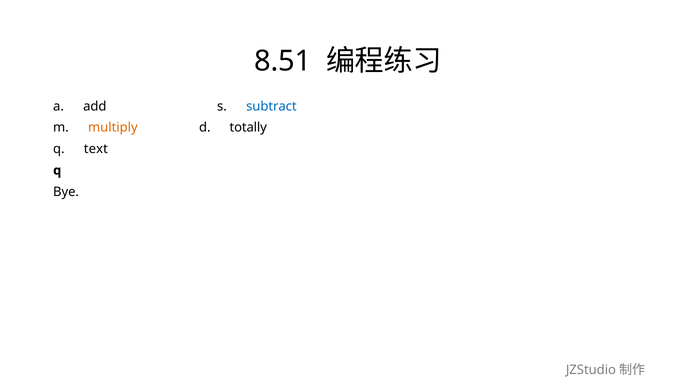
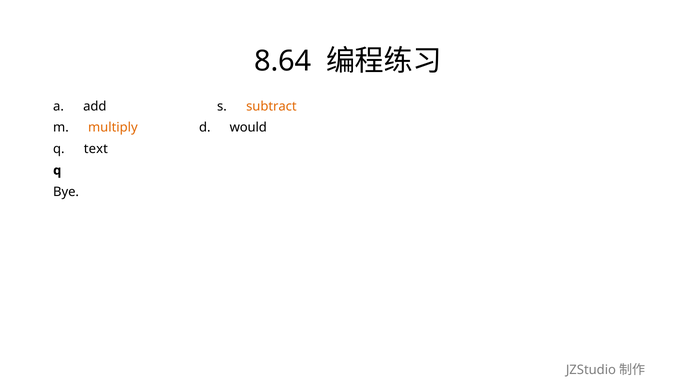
8.51: 8.51 -> 8.64 (283, 61)
subtract colour: blue -> orange (271, 106)
totally: totally -> would (248, 127)
